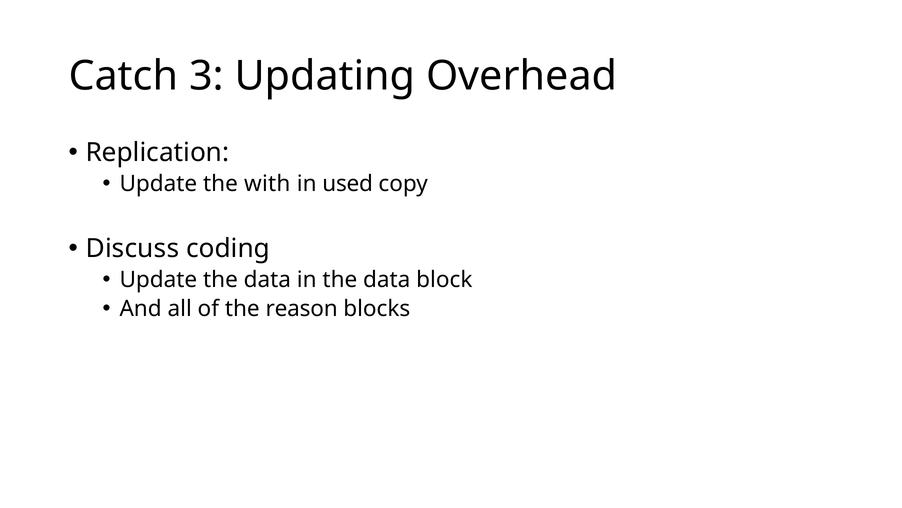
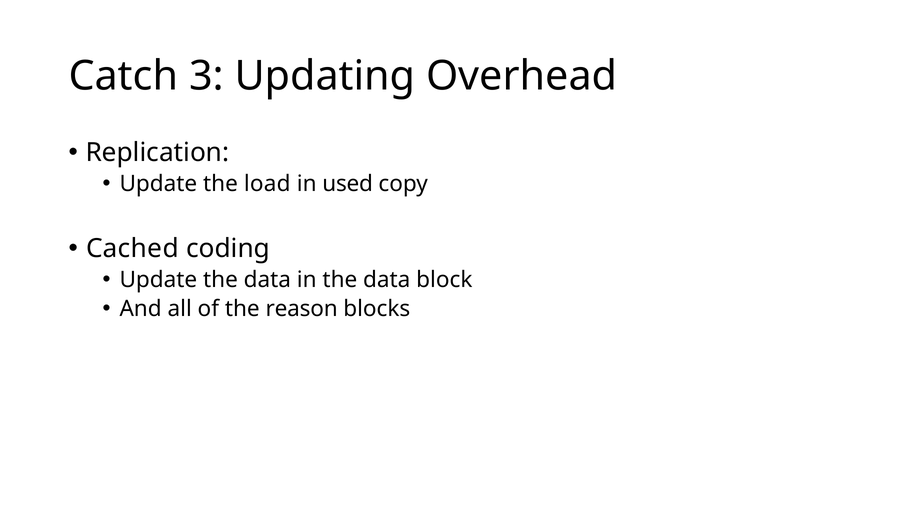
with: with -> load (267, 184)
Discuss: Discuss -> Cached (132, 248)
